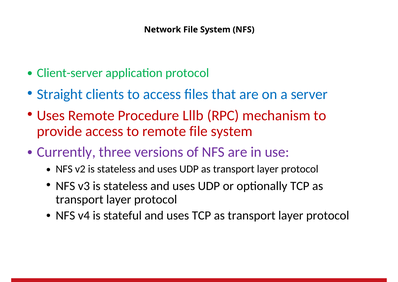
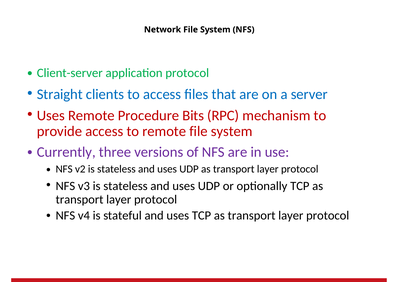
Lllb: Lllb -> Bits (193, 115)
